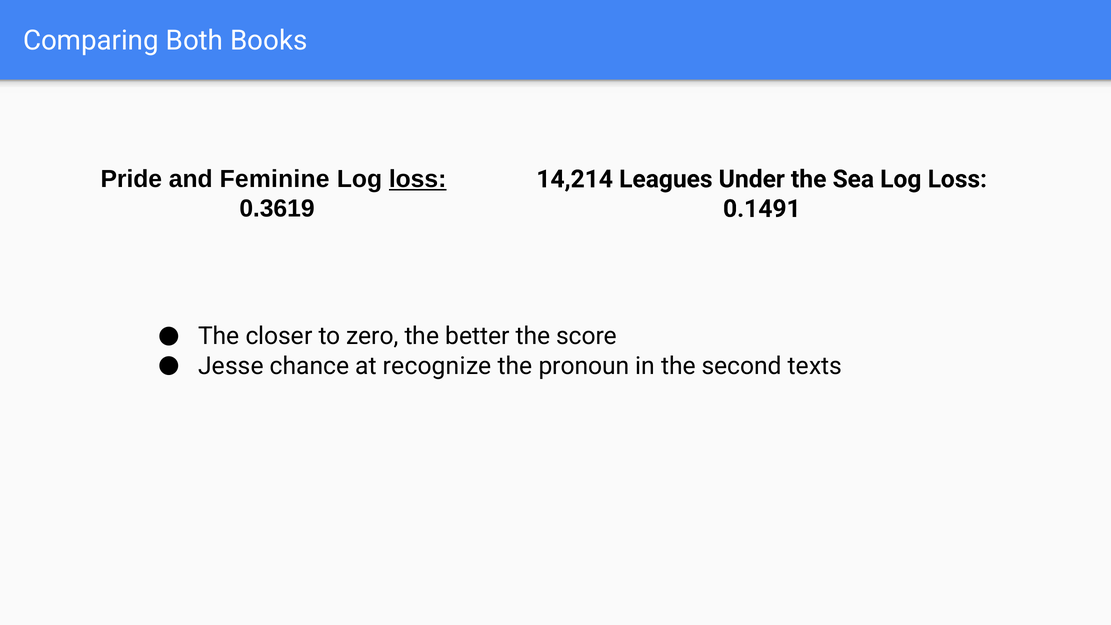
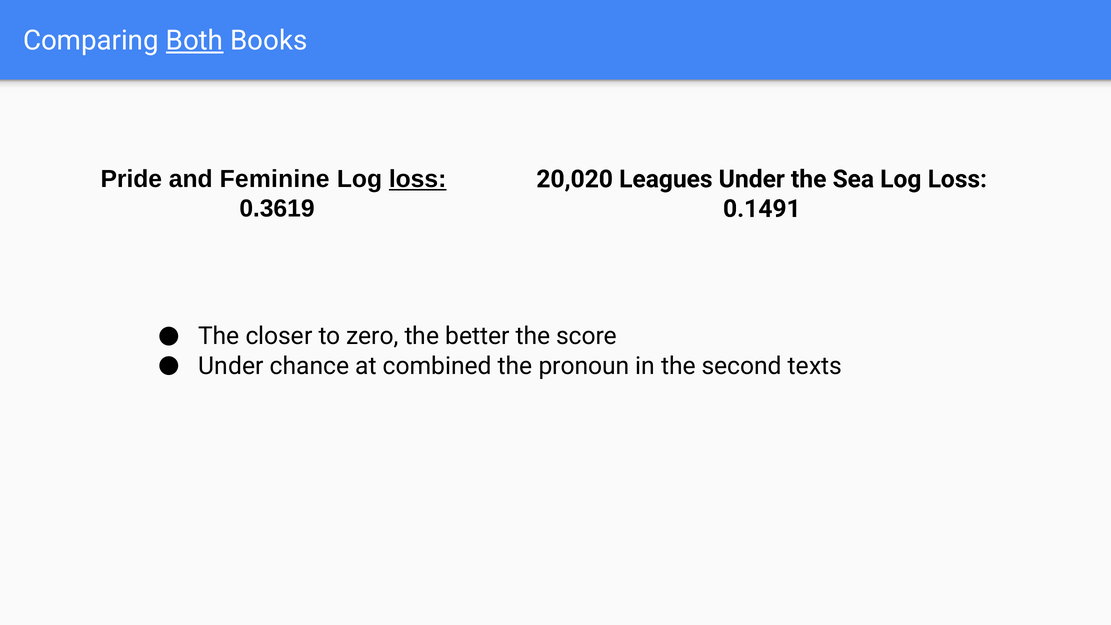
Both underline: none -> present (195, 40)
14,214: 14,214 -> 20,020 (575, 179)
Jesse: Jesse -> Under (231, 366)
recognize: recognize -> combined (437, 366)
